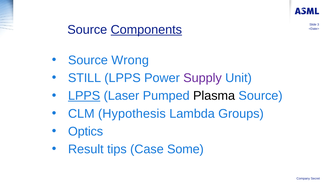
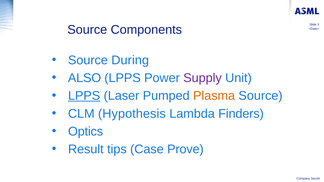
Components underline: present -> none (146, 30)
Wrong: Wrong -> During (130, 60)
STILL: STILL -> ALSO (85, 78)
Plasma colour: black -> orange (214, 96)
Groups: Groups -> Finders (241, 114)
Some: Some -> Prove (185, 149)
